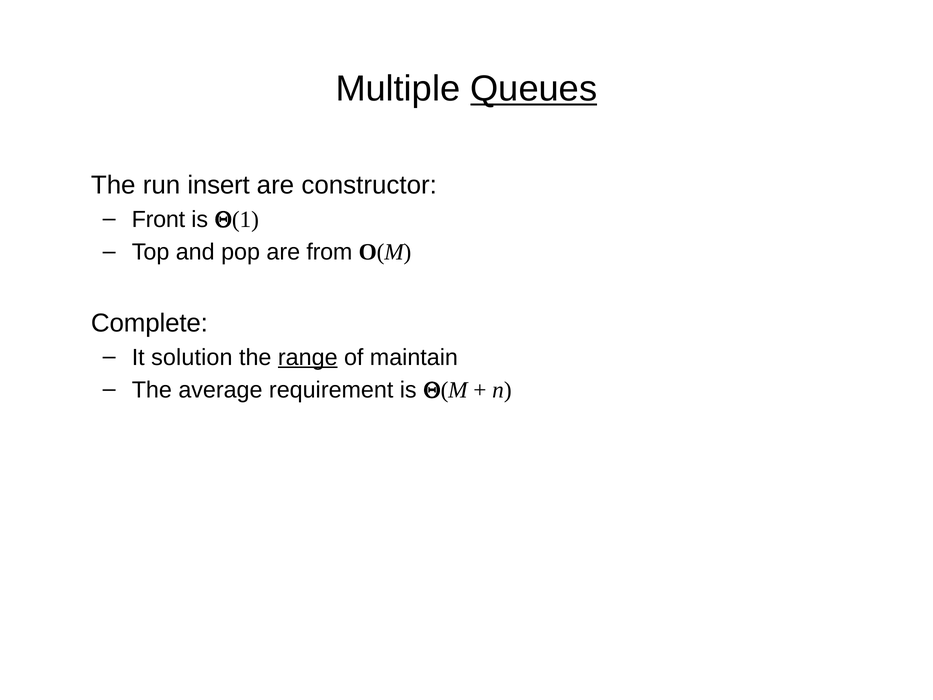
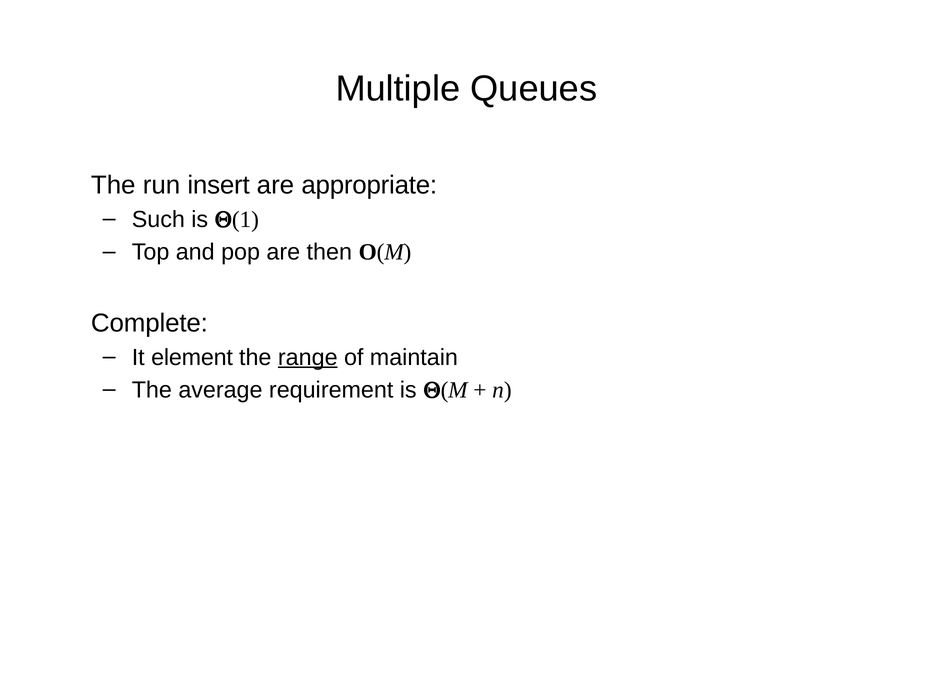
Queues underline: present -> none (534, 89)
constructor: constructor -> appropriate (369, 185)
Front: Front -> Such (158, 219)
from: from -> then (329, 252)
solution: solution -> element (192, 357)
